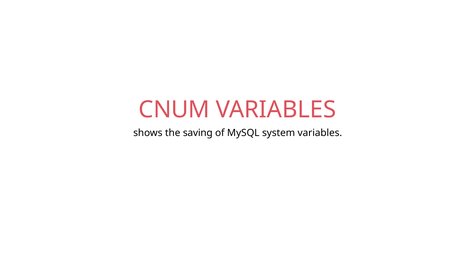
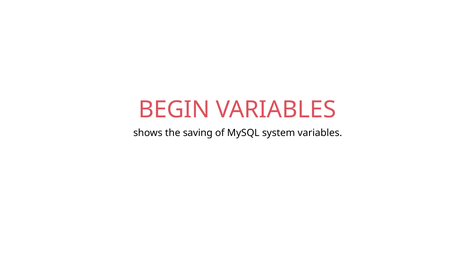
CNUM: CNUM -> BEGIN (174, 110)
